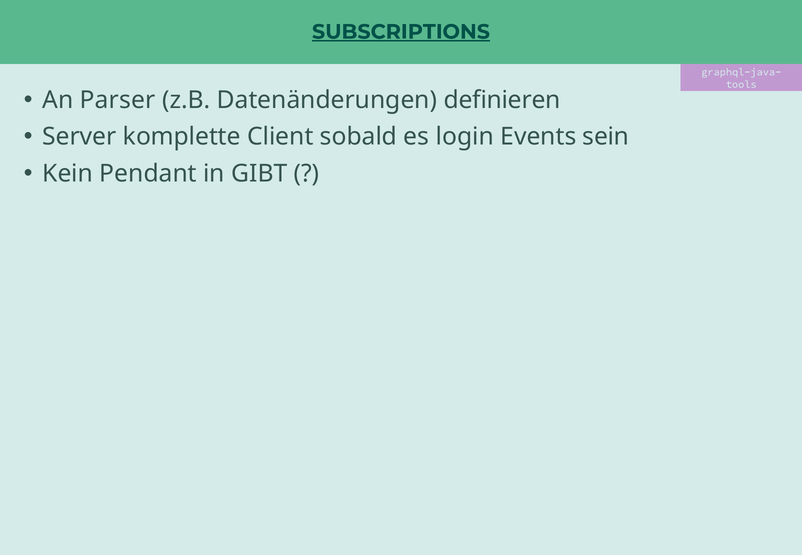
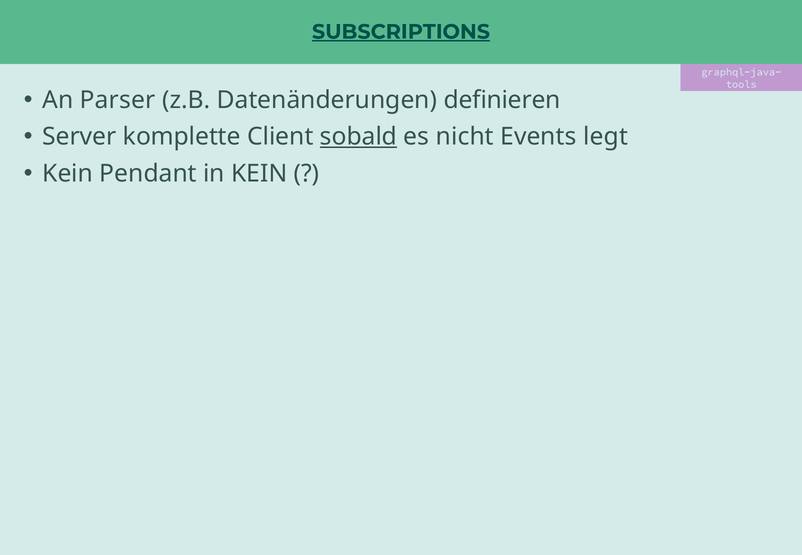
sobald underline: none -> present (358, 137)
login: login -> nicht (465, 137)
sein: sein -> legt (606, 137)
in GIBT: GIBT -> KEIN (259, 174)
